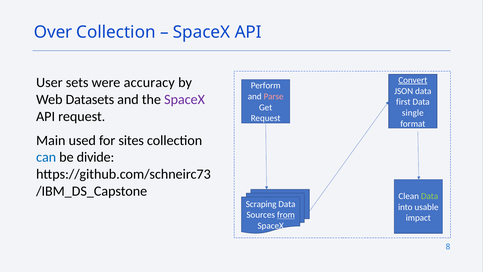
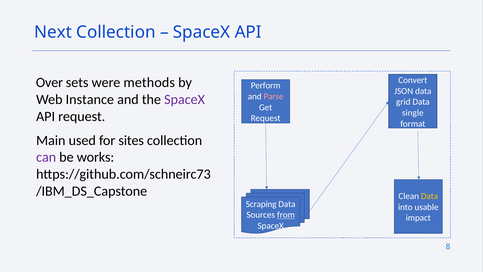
Over: Over -> Next (53, 32)
Convert underline: present -> none (413, 80)
User: User -> Over (49, 83)
accuracy: accuracy -> methods (149, 83)
Datasets: Datasets -> Instance (90, 99)
first: first -> grid (403, 102)
can colour: blue -> purple (46, 157)
divide: divide -> works (96, 157)
Data colour: light green -> yellow (430, 196)
